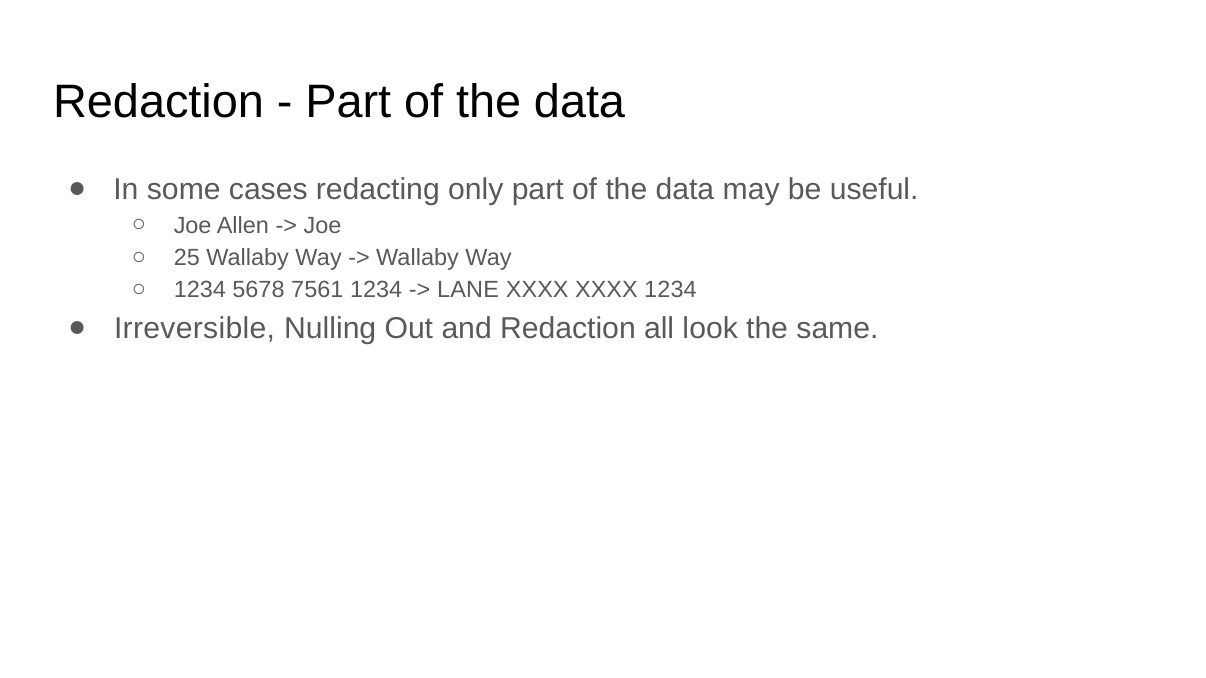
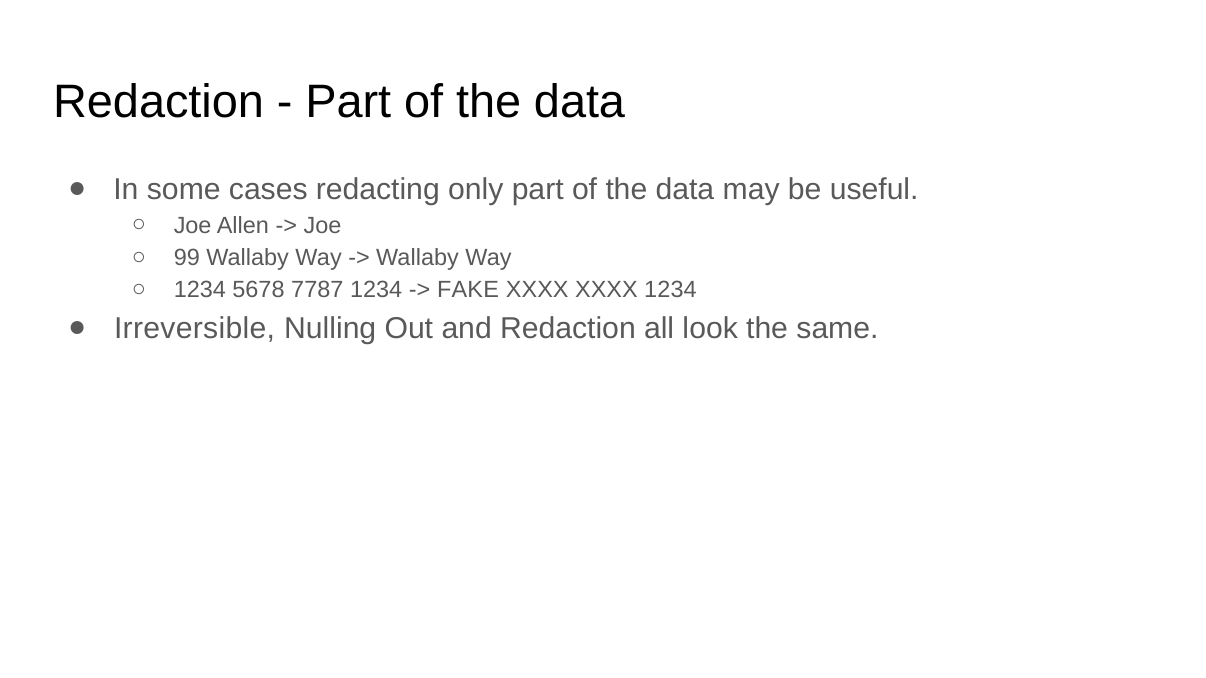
25: 25 -> 99 (187, 258)
7561: 7561 -> 7787 (317, 290)
LANE: LANE -> FAKE (468, 290)
